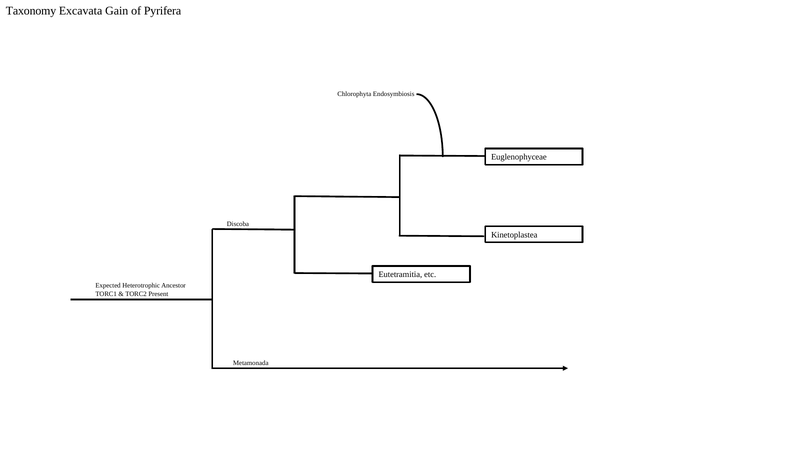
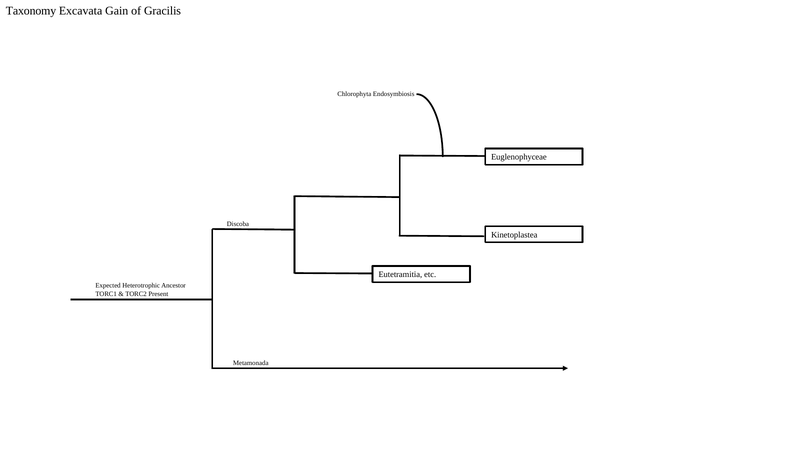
Pyrifera: Pyrifera -> Gracilis (162, 11)
